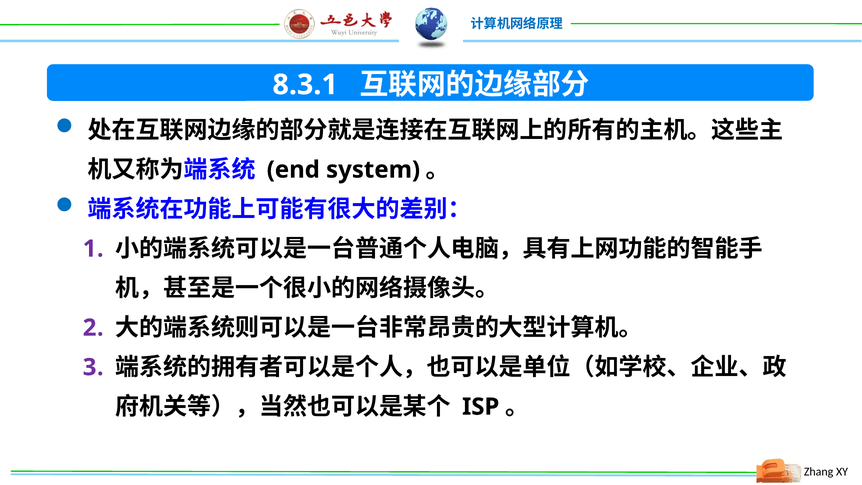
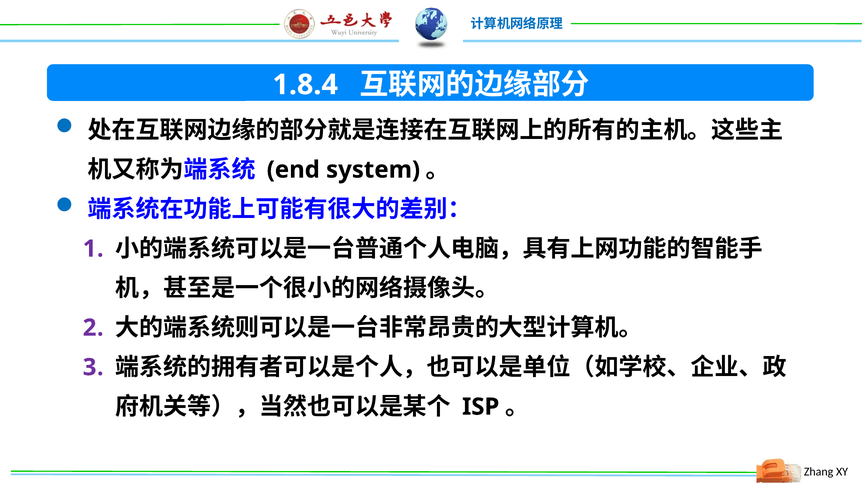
8.3.1: 8.3.1 -> 1.8.4 (305, 85)
